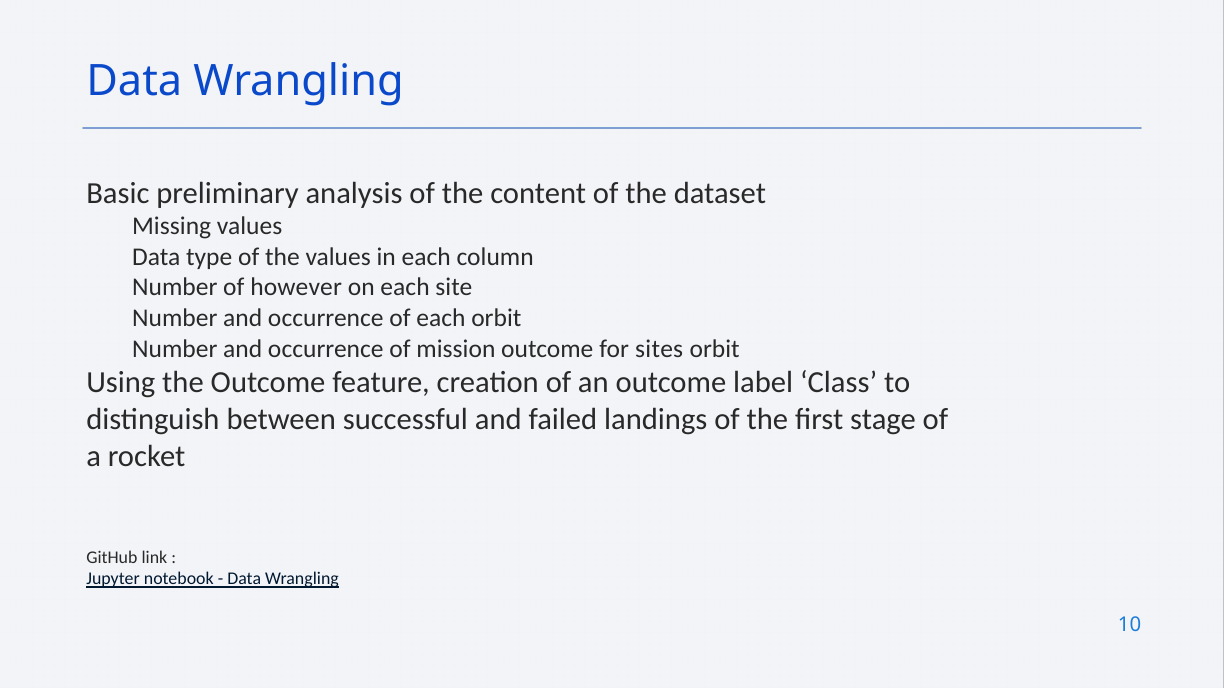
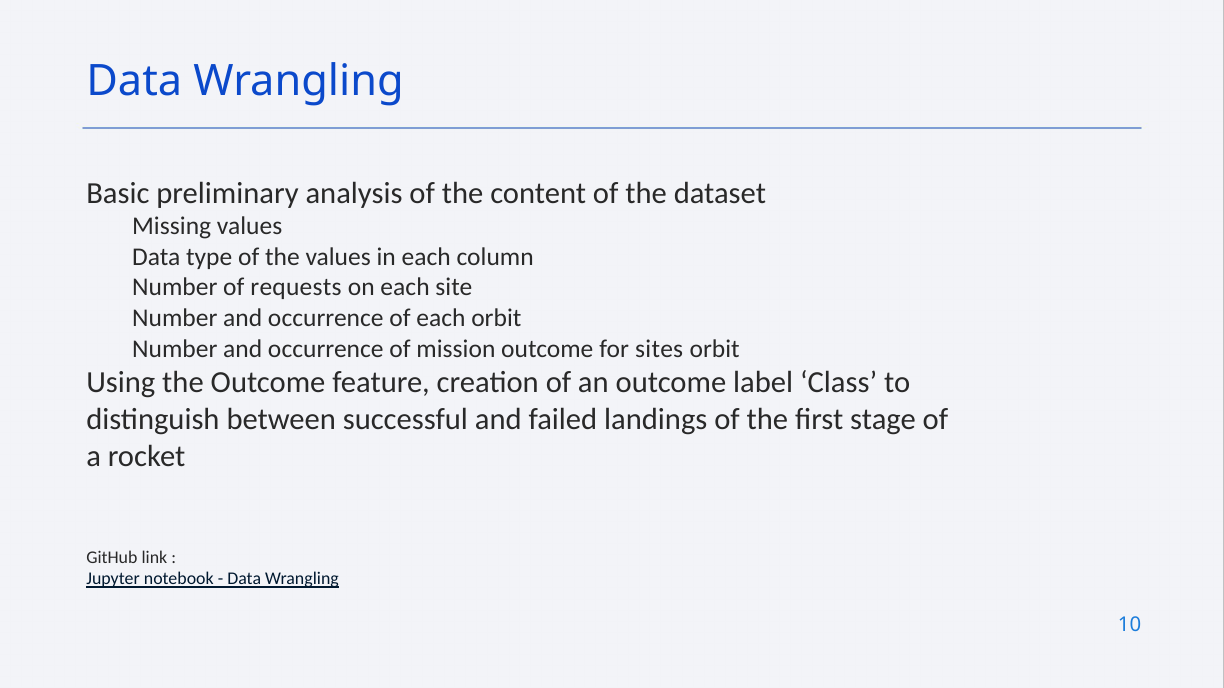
however: however -> requests (296, 288)
